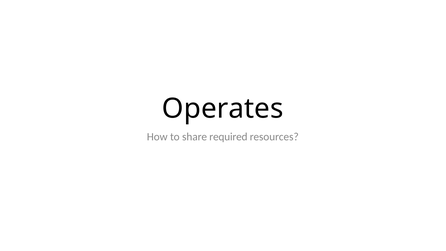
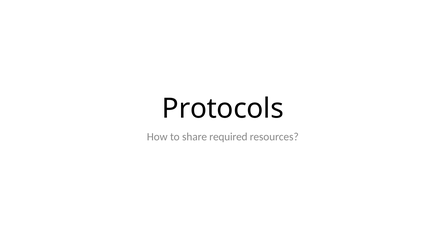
Operates: Operates -> Protocols (223, 109)
